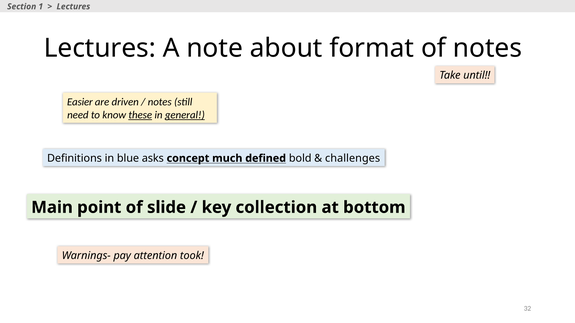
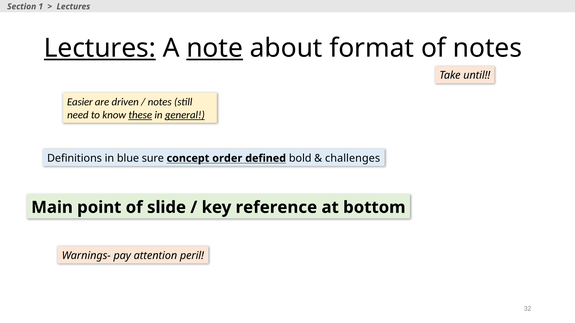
Lectures underline: none -> present (100, 48)
note underline: none -> present (215, 48)
asks: asks -> sure (153, 158)
much: much -> order (227, 158)
collection: collection -> reference (276, 208)
took: took -> peril (192, 256)
